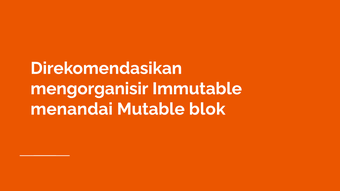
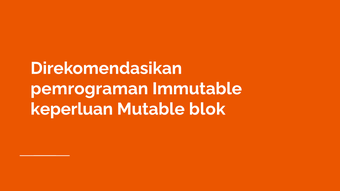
mengorganisir: mengorganisir -> pemrograman (89, 89)
menandai: menandai -> keperluan (72, 109)
